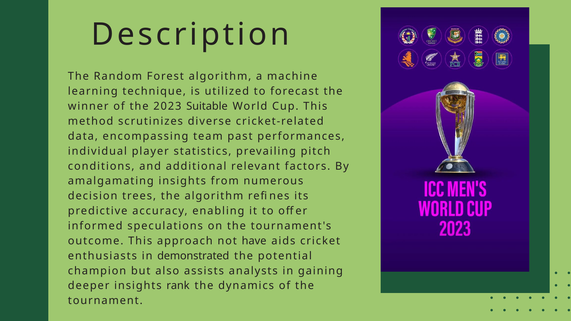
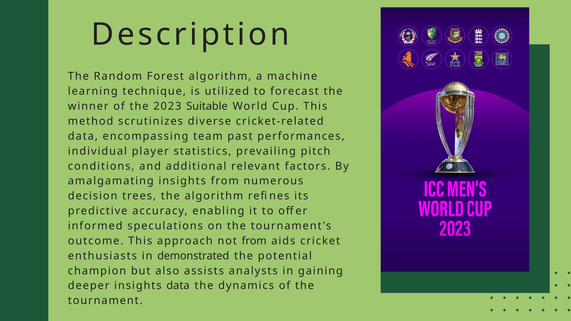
not have: have -> from (254, 241)
insights rank: rank -> data (178, 286)
